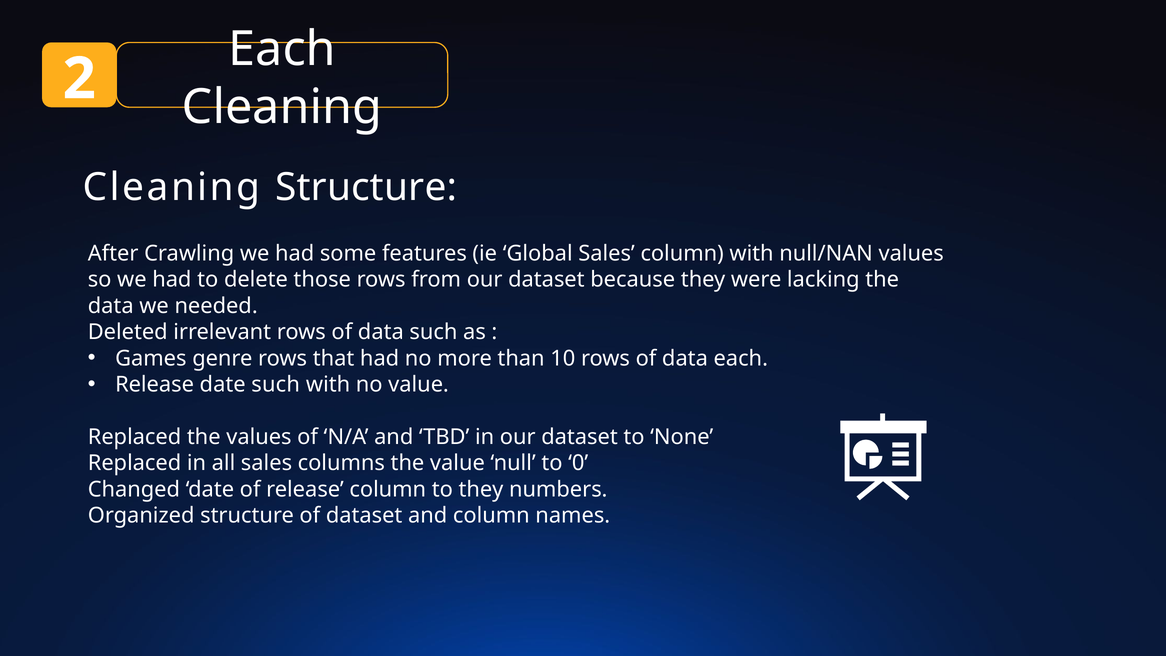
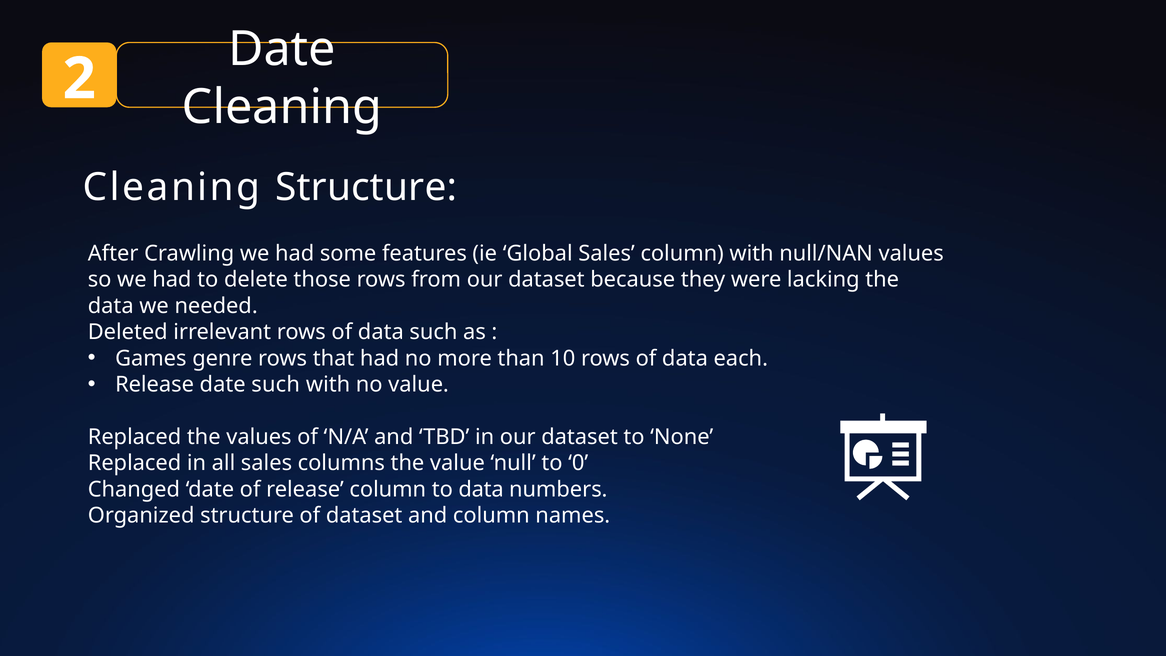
Each: Each -> Date (282, 49)
to they: they -> data (481, 489)
